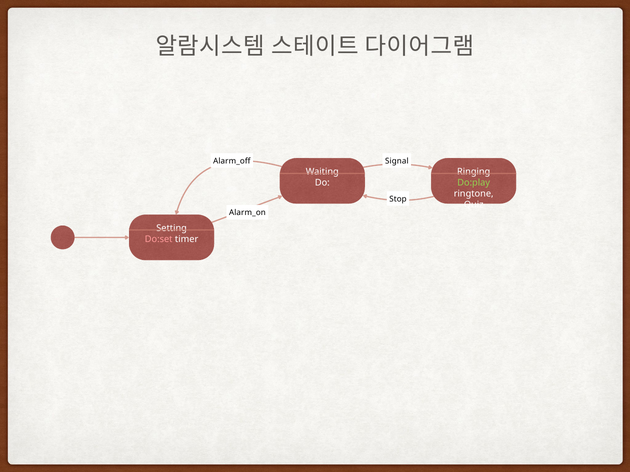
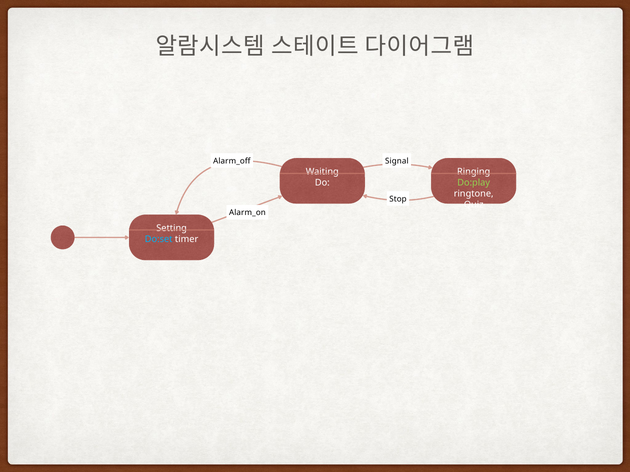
Do:set colour: pink -> light blue (159, 239)
